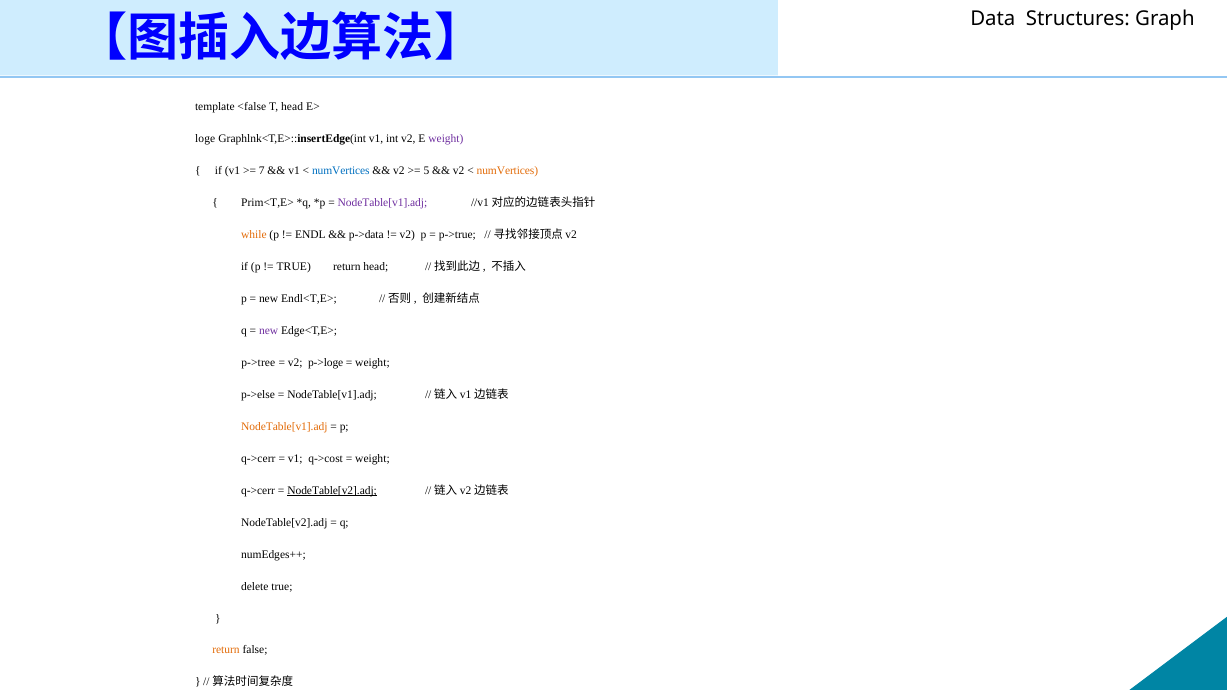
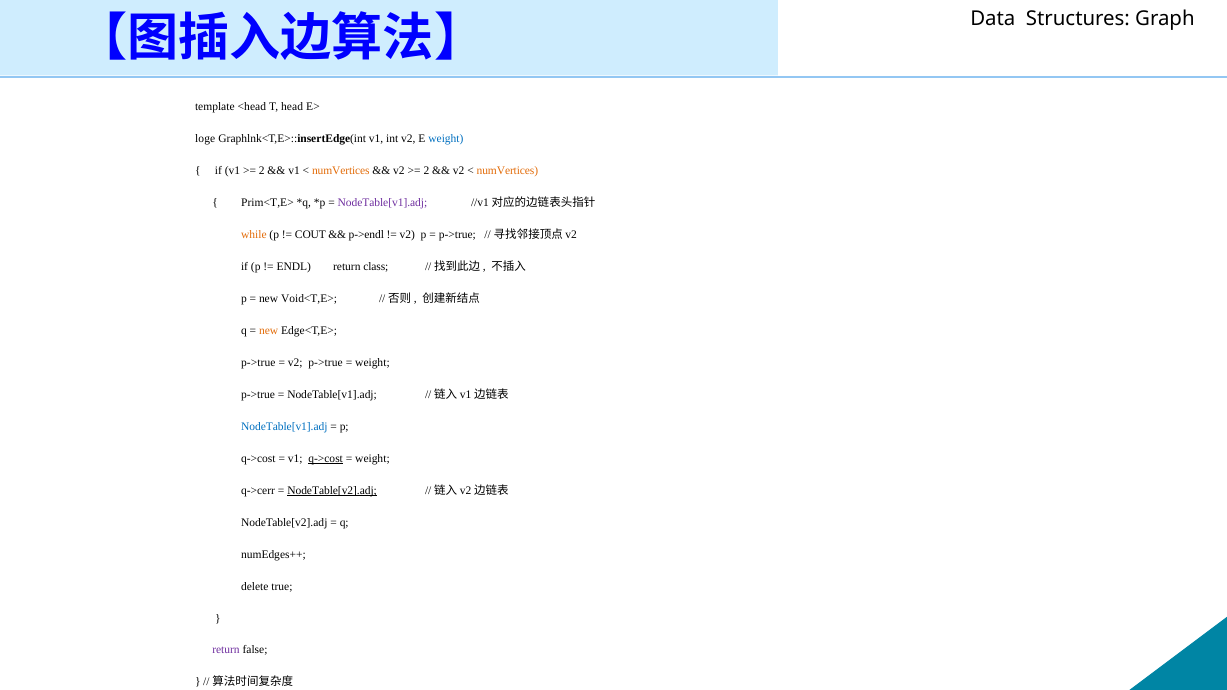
<false: <false -> <head (252, 107)
weight colour: purple -> blue (446, 139)
7: 7 -> 2 (262, 171)
numVertices colour: blue -> orange (341, 171)
5: 5 -> 2 (426, 171)
ENDL: ENDL -> COUT (310, 235)
p->data: p->data -> p->endl (366, 235)
TRUE: TRUE -> ENDL (294, 267)
return head: head -> class (376, 267)
Endl<T,E>: Endl<T,E> -> Void<T,E> (309, 299)
new colour: purple -> orange (269, 331)
p->tree: p->tree -> p->true (258, 363)
v2 p->loge: p->loge -> p->true (326, 363)
p->else: p->else -> p->true (258, 395)
NodeTable[v1].adj colour: orange -> blue (284, 427)
q->cerr: q->cerr -> q->cost (258, 459)
q->cost underline: none -> present (326, 459)
return colour: orange -> purple (226, 650)
